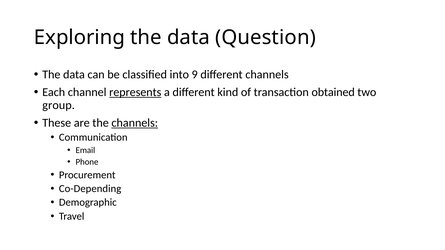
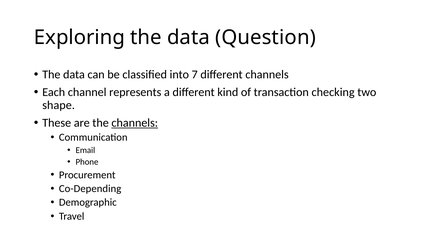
9: 9 -> 7 (195, 75)
represents underline: present -> none (135, 92)
obtained: obtained -> checking (333, 92)
group: group -> shape (59, 105)
